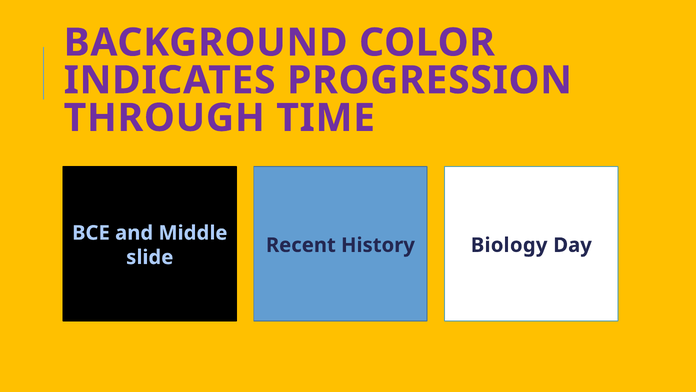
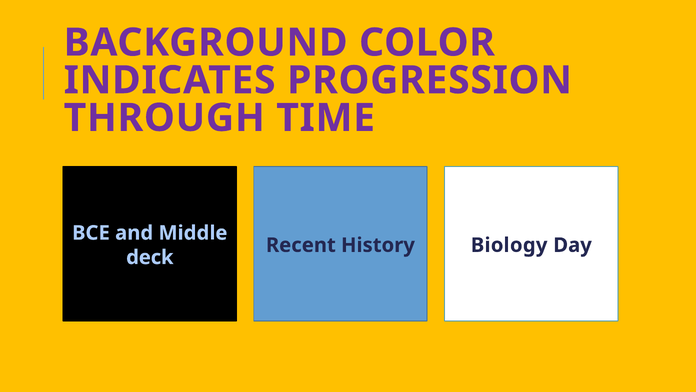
slide: slide -> deck (150, 257)
